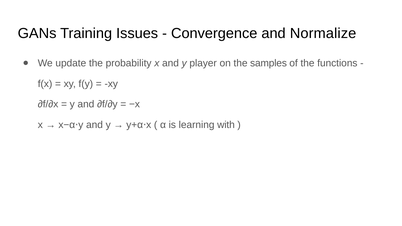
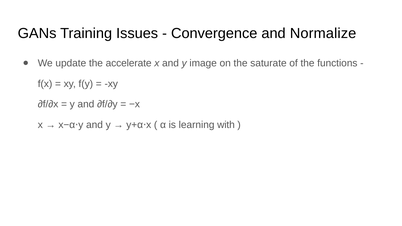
probability: probability -> accelerate (129, 63)
player: player -> image (203, 63)
samples: samples -> saturate (268, 63)
